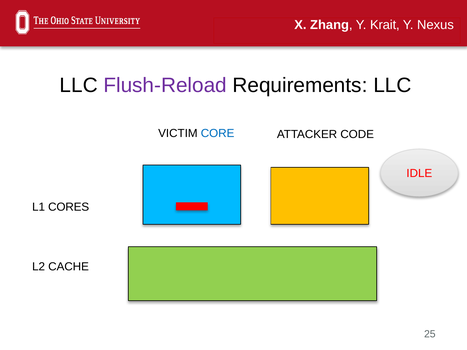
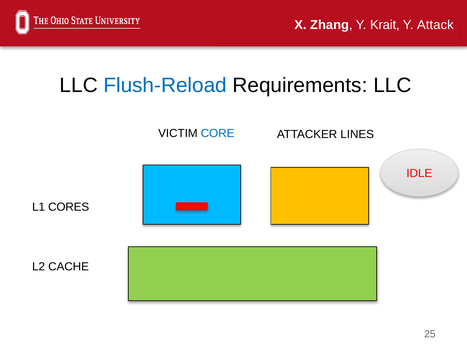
Nexus: Nexus -> Attack (435, 25)
Flush-Reload colour: purple -> blue (165, 85)
CODE: CODE -> LINES (357, 134)
